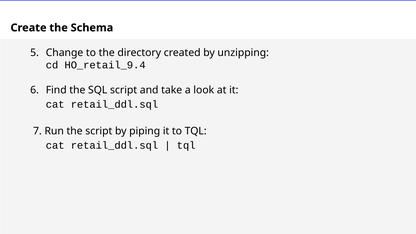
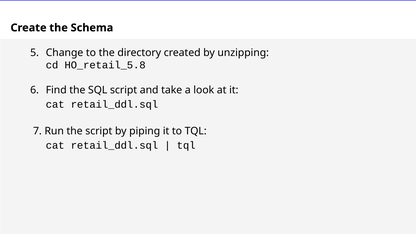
HO_retail_9.4: HO_retail_9.4 -> HO_retail_5.8 (105, 65)
